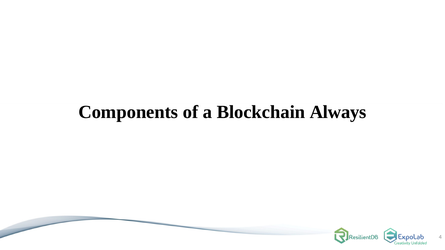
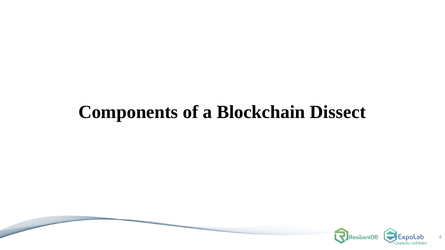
Always: Always -> Dissect (338, 112)
